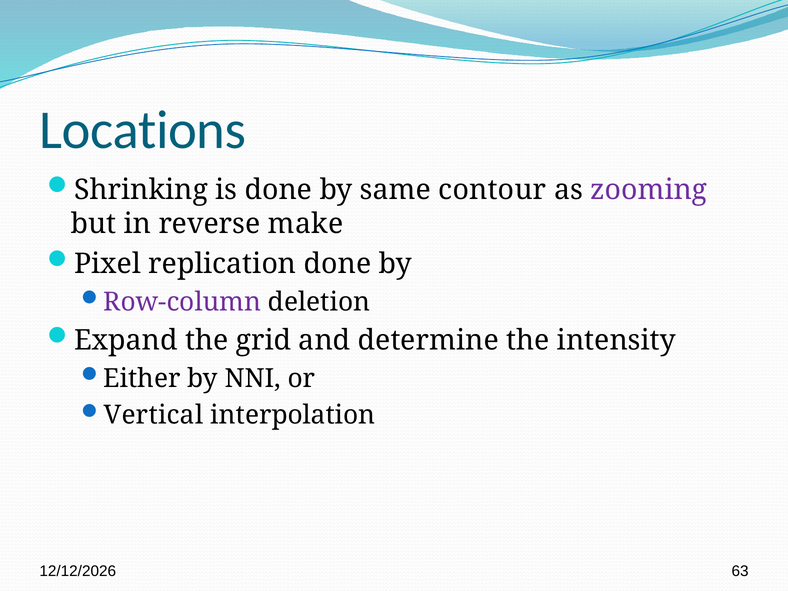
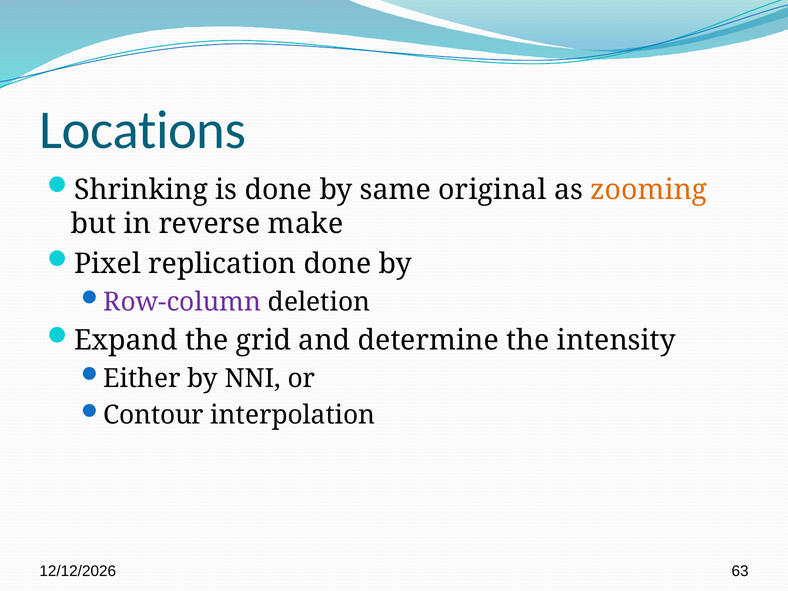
contour: contour -> original (492, 190)
zooming colour: purple -> orange (649, 190)
Vertical: Vertical -> Contour (154, 415)
